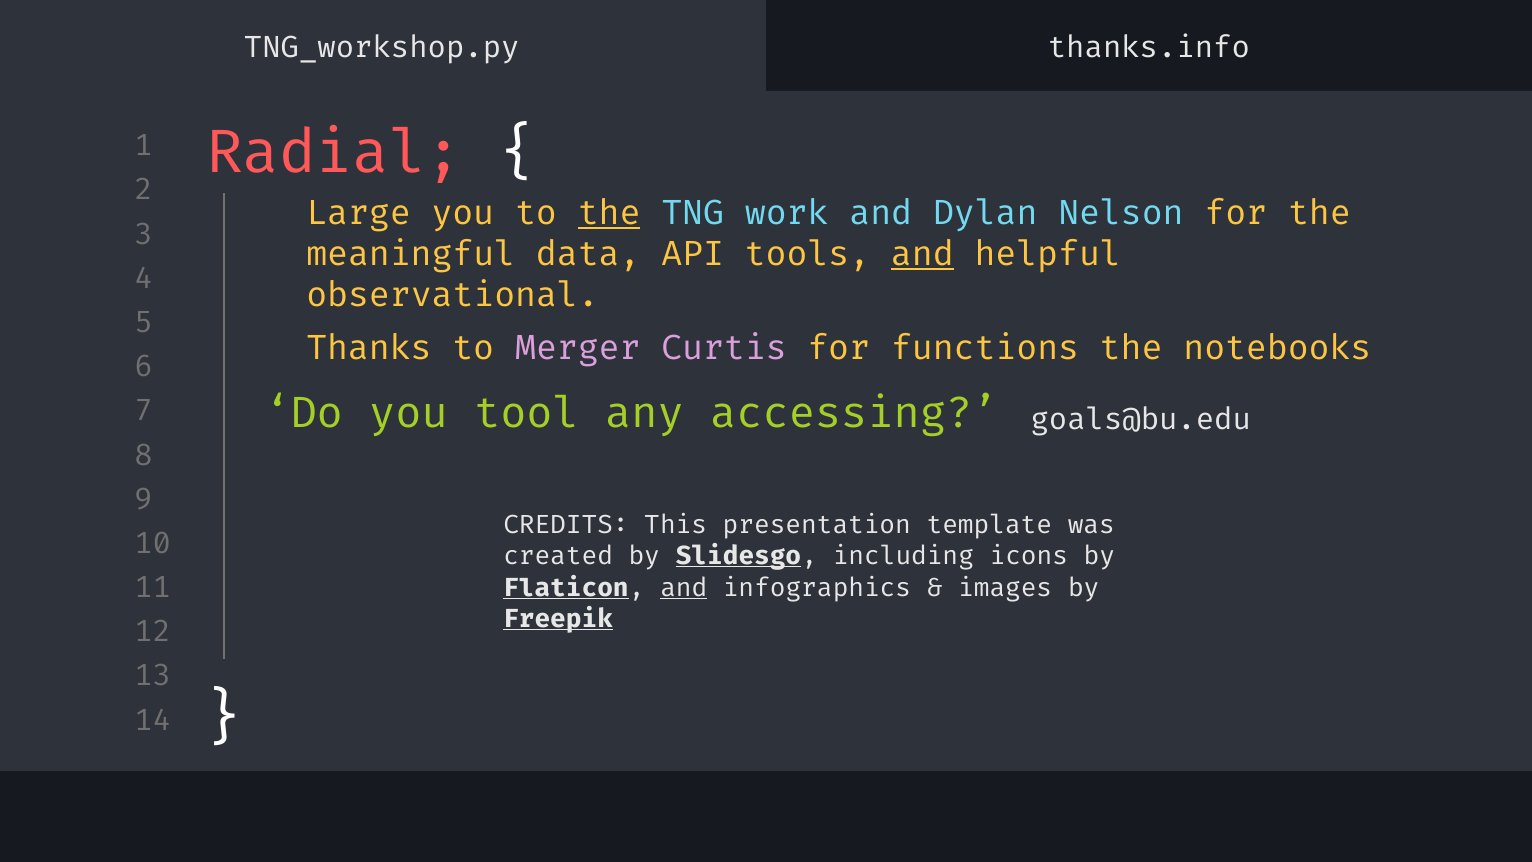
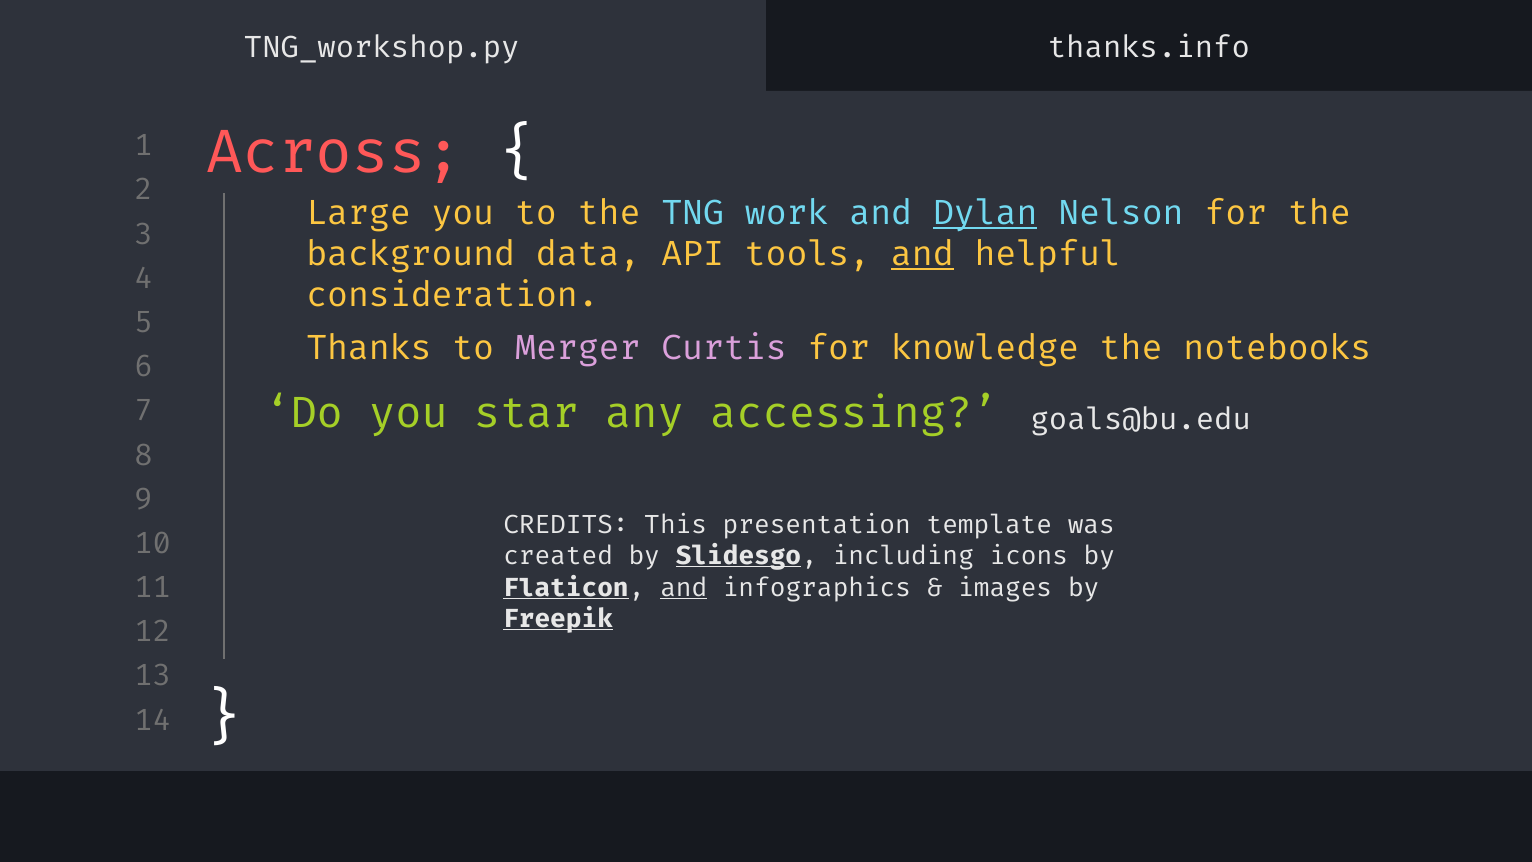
Radial: Radial -> Across (334, 153)
the underline: present -> none (609, 213)
Dylan underline: none -> present (985, 213)
meaningful: meaningful -> background (411, 254)
observational: observational -> consideration (453, 295)
functions: functions -> knowledge (985, 348)
tool: tool -> star (526, 414)
